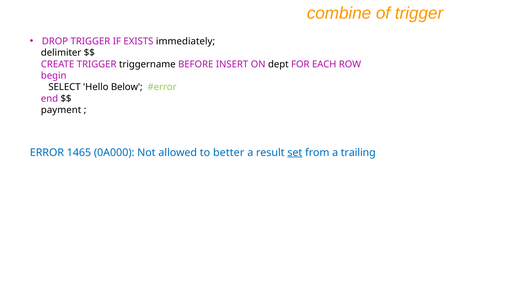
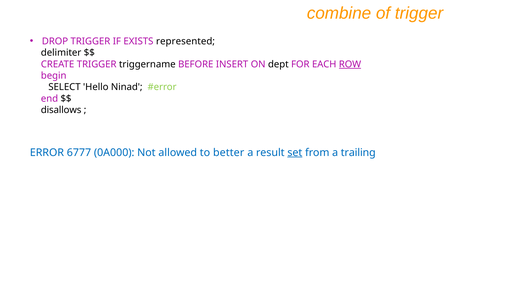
immediately: immediately -> represented (186, 41)
ROW underline: none -> present (350, 64)
Below: Below -> Ninad (127, 87)
payment: payment -> disallows (61, 110)
1465: 1465 -> 6777 (79, 153)
